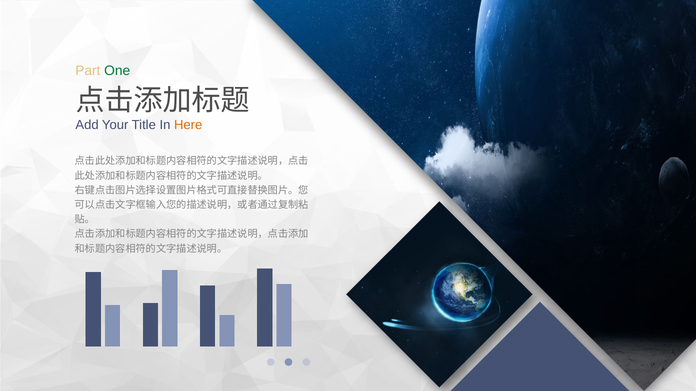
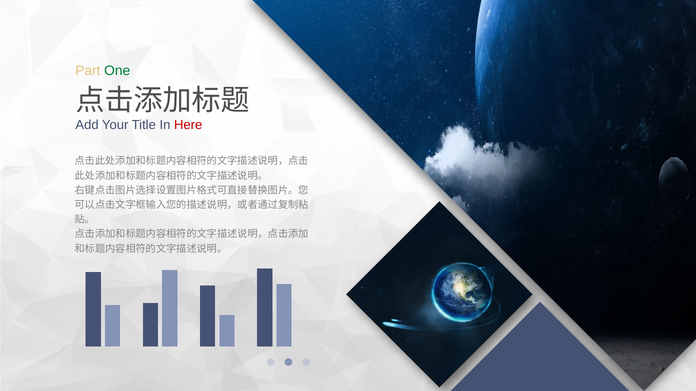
Here colour: orange -> red (188, 125)
